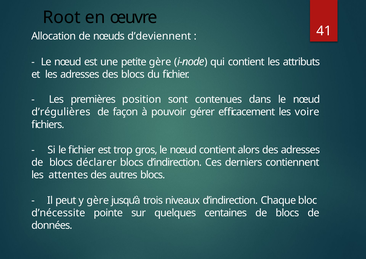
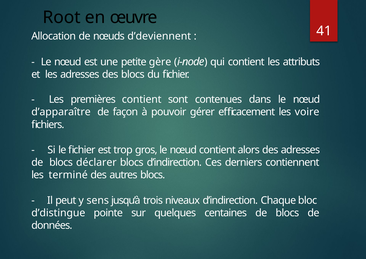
premières position: position -> contient (142, 99)
d’régulières: d’régulières -> d’apparaître (61, 112)
attentes: attentes -> terminé (68, 175)
y gère: gère -> sens (98, 200)
d’nécessite: d’nécessite -> d’distingue (58, 213)
